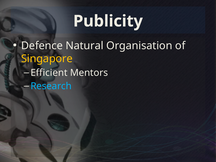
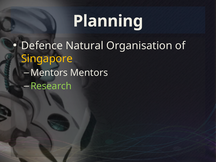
Publicity: Publicity -> Planning (108, 21)
Efficient: Efficient -> Mentors (49, 73)
Research colour: light blue -> light green (51, 86)
